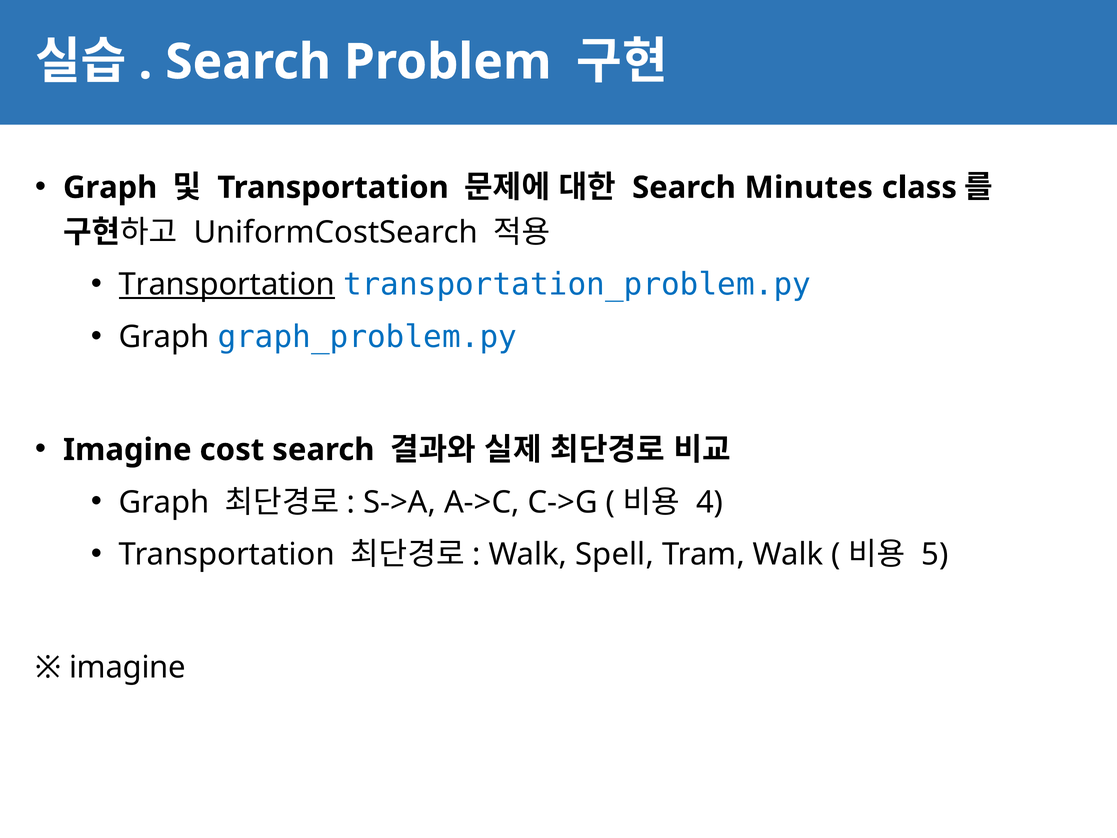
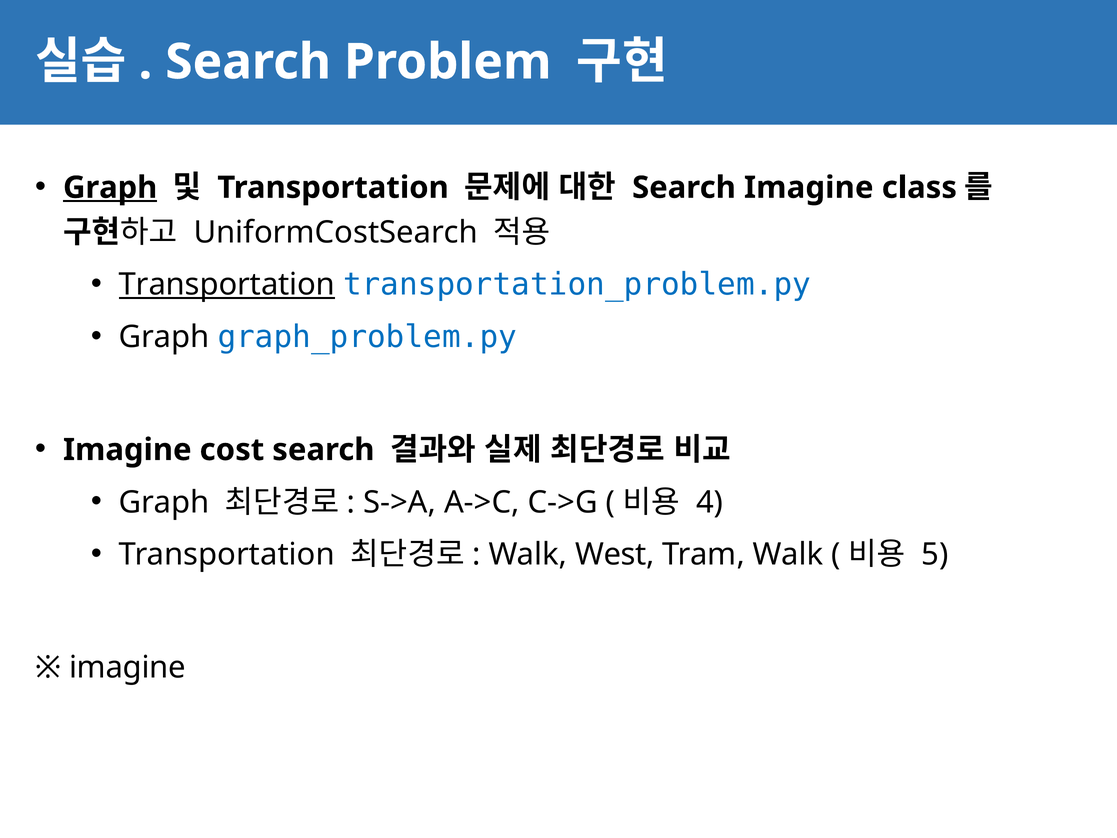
Graph underline: none -> present (110, 188)
Search Minutes: Minutes -> Imagine (809, 188)
Spell: Spell -> West (615, 555)
